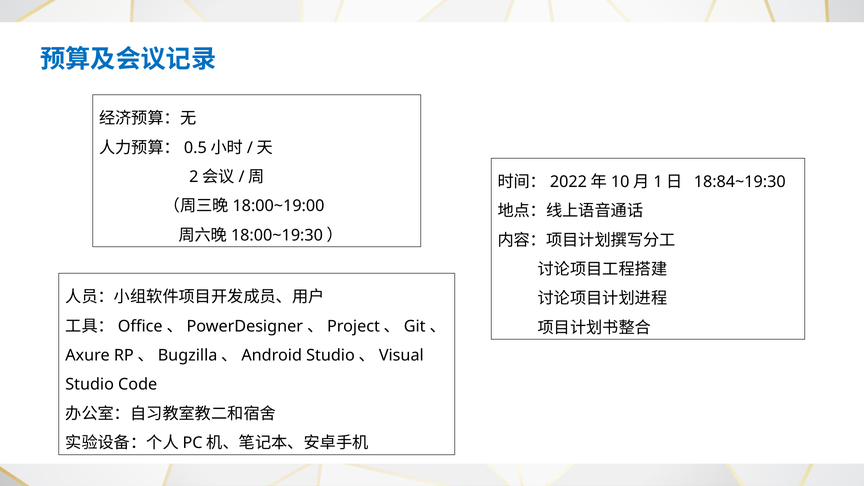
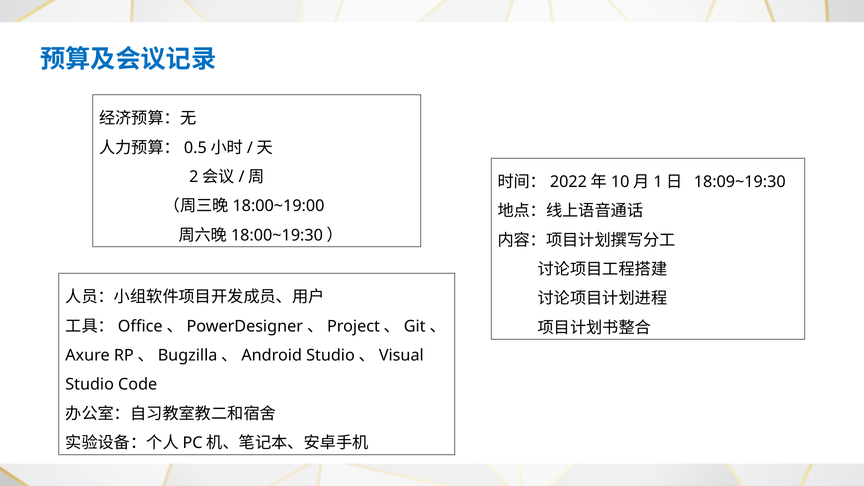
18:84~19:30: 18:84~19:30 -> 18:09~19:30 (740, 182)
